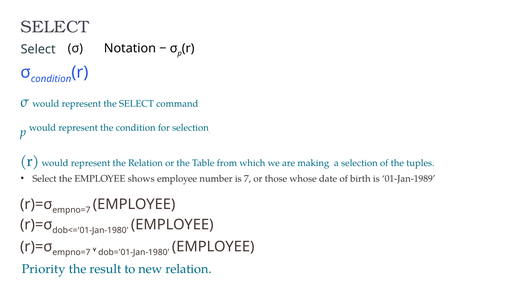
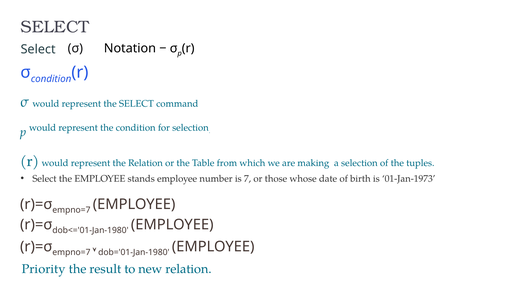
shows: shows -> stands (141, 179)
01-Jan-1989: 01-Jan-1989 -> 01-Jan-1973 (409, 179)
